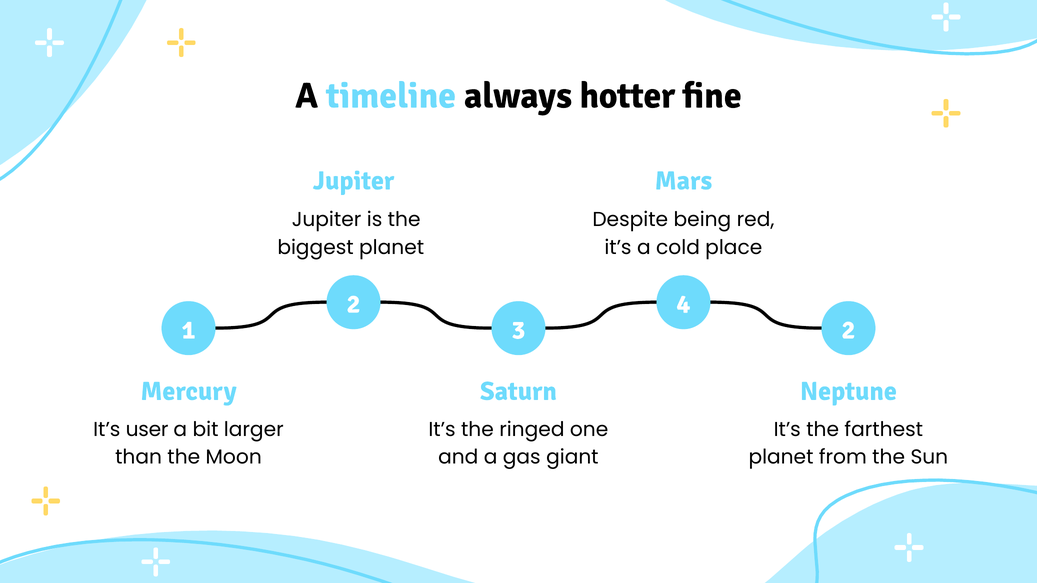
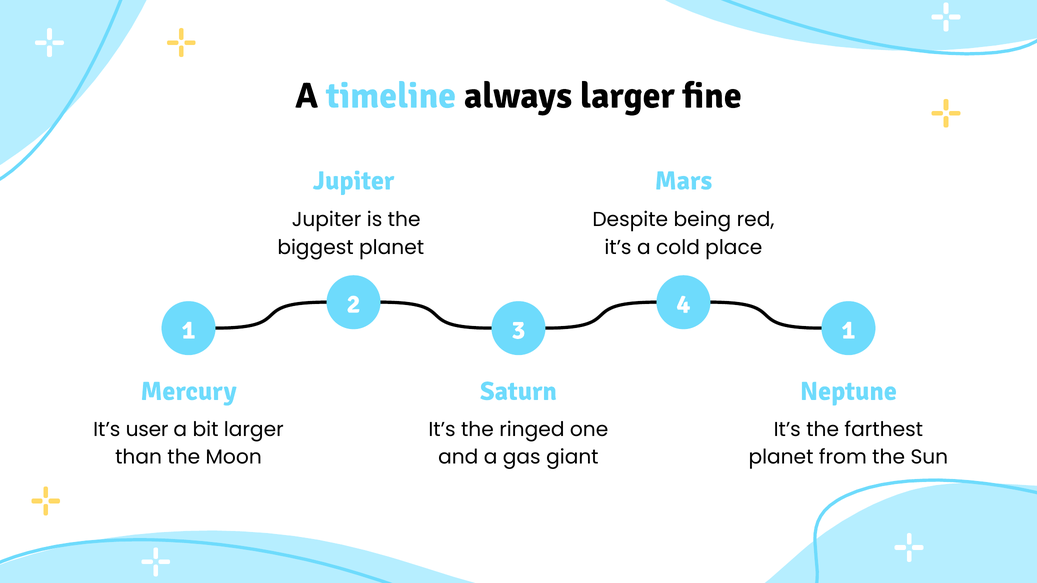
always hotter: hotter -> larger (627, 96)
3 2: 2 -> 1 (848, 330)
